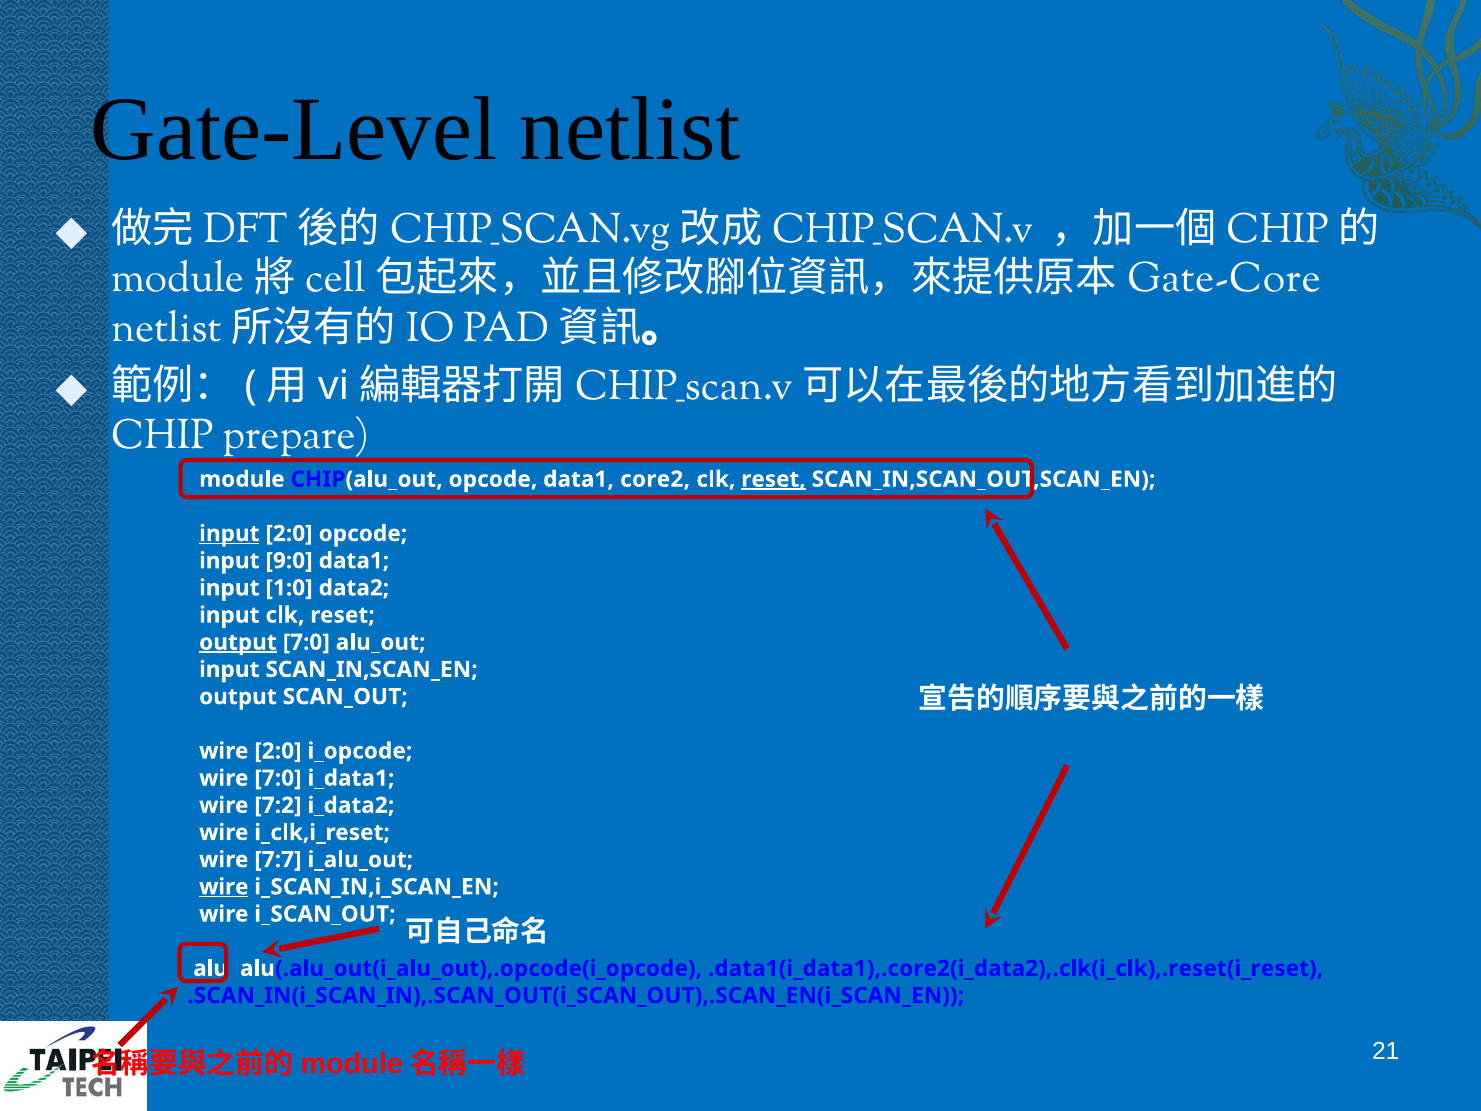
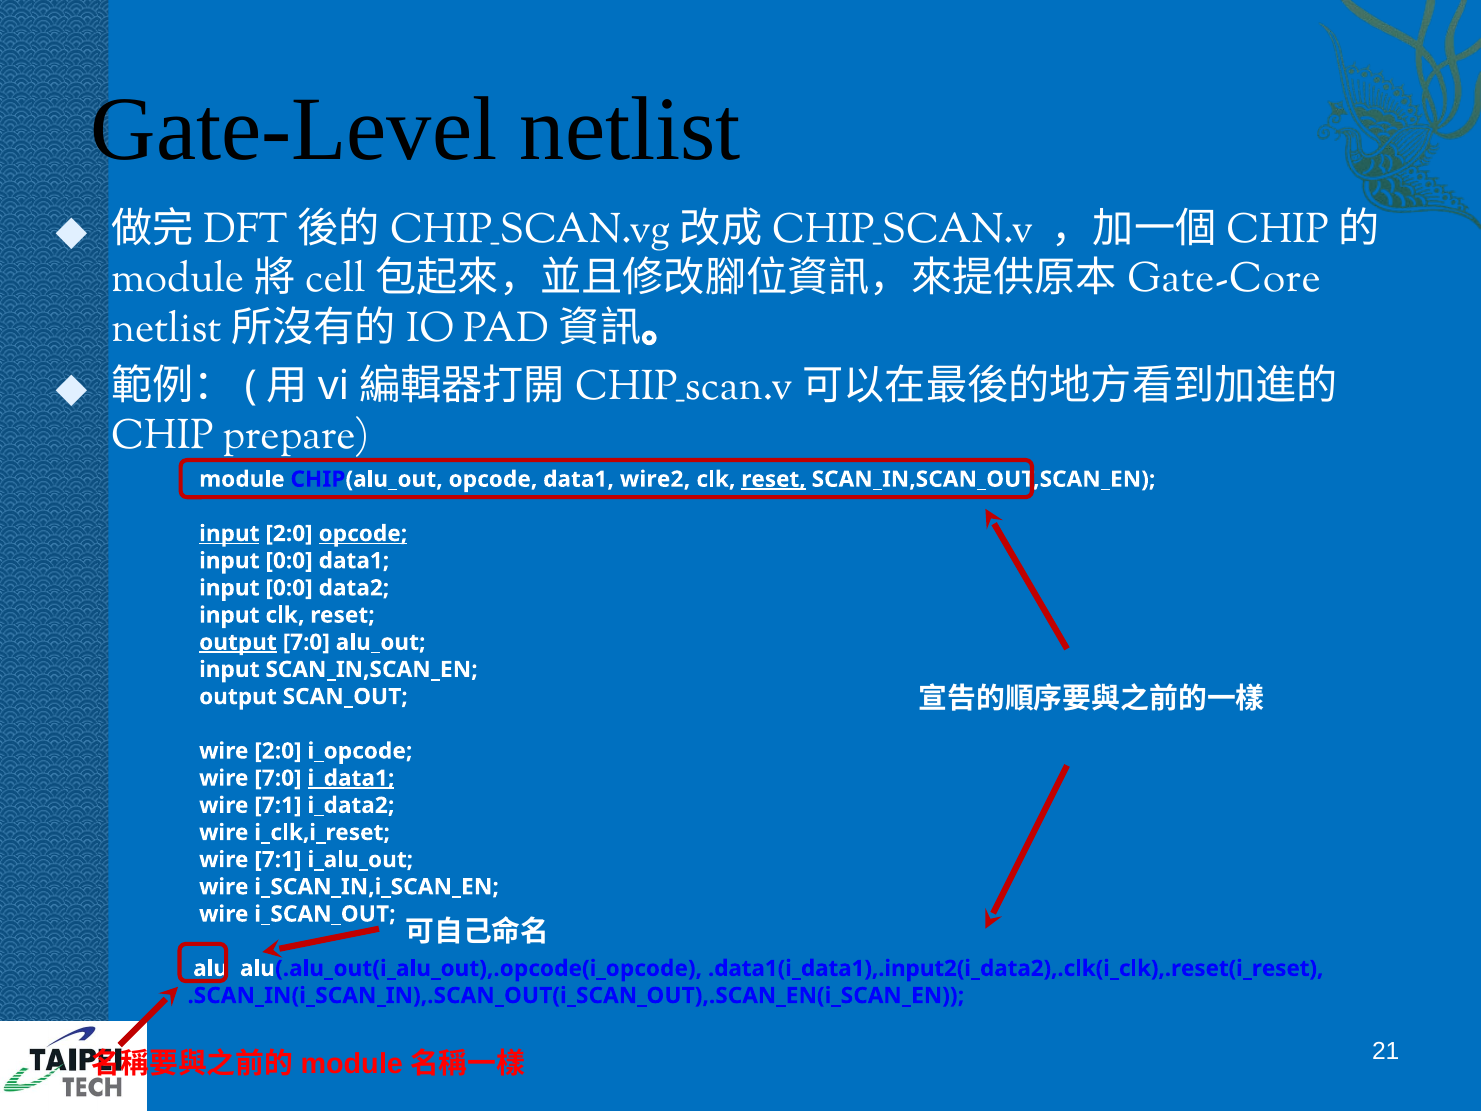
core2: core2 -> wire2 (655, 479)
opcode underline: none -> present (363, 534)
9:0: 9:0 -> 0:0 (289, 561)
1:0: 1:0 -> 0:0 (289, 588)
i_data1 underline: none -> present (351, 778)
7:2: 7:2 -> 7:1 (278, 805)
7:7: 7:7 -> 7:1 (278, 860)
wire underline: present -> none (224, 887)
.data1(i_data1),.core2(i_data2),.clk(i_clk),.reset(i_reset: .data1(i_data1),.core2(i_data2),.clk(i_clk),.reset(i_reset -> .data1(i_data1),.input2(i_data2),.clk(i_clk),.reset(i_reset (1016, 968)
